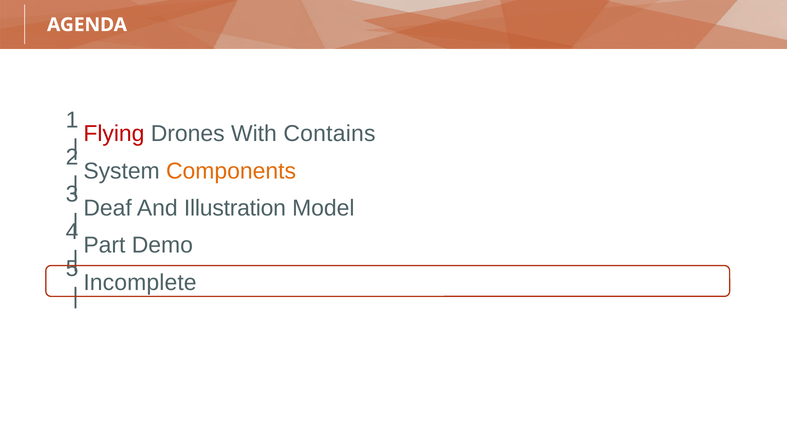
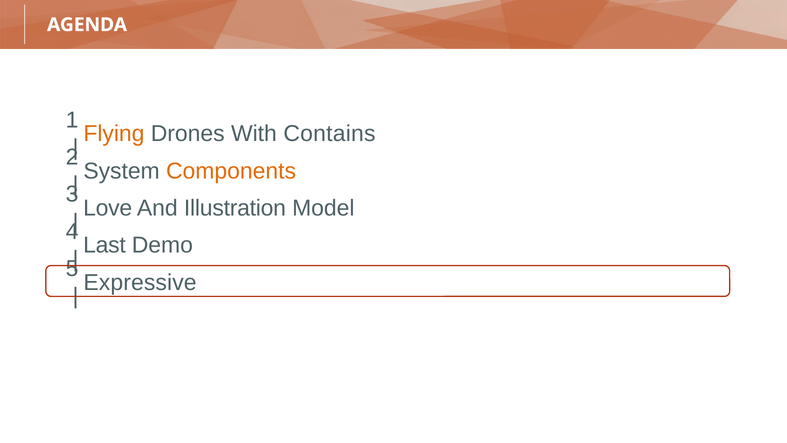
Flying colour: red -> orange (114, 134)
Deaf: Deaf -> Love (108, 208)
Part: Part -> Last (104, 245)
Incomplete: Incomplete -> Expressive (140, 282)
